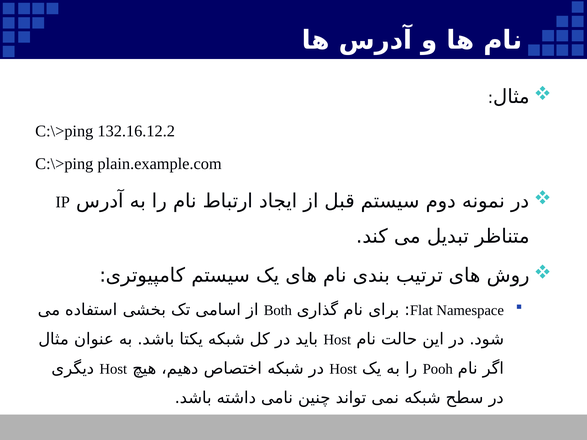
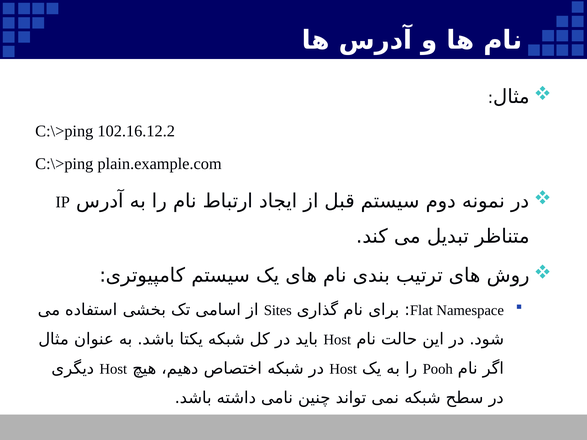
132.16.12.2: 132.16.12.2 -> 102.16.12.2 (136, 131)
Both: Both -> Sites (278, 310)
